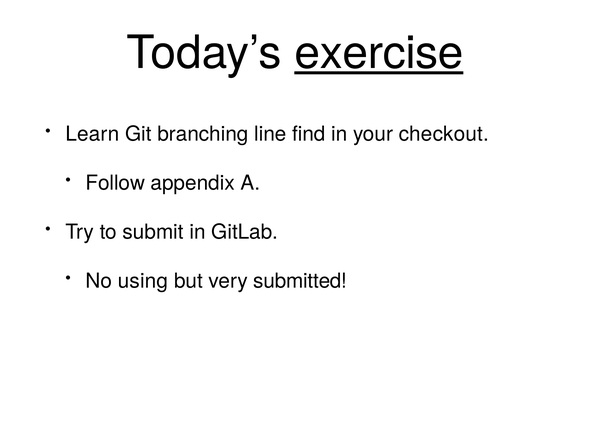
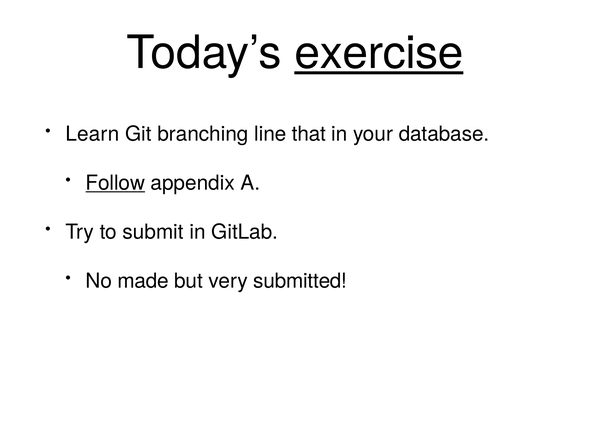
find: find -> that (309, 134)
checkout: checkout -> database (444, 134)
Follow underline: none -> present (115, 183)
using: using -> made (143, 281)
